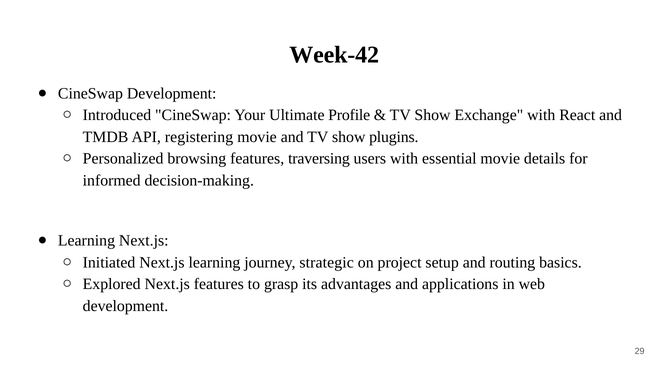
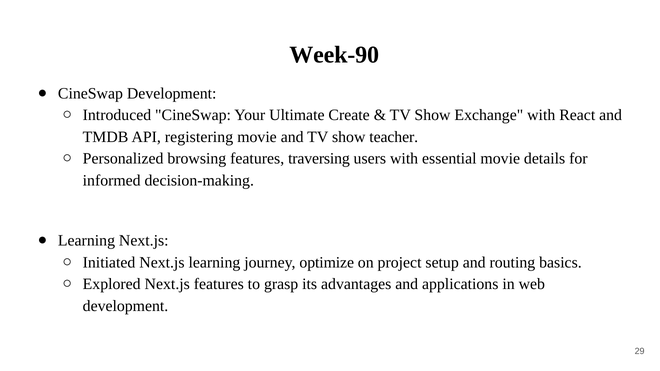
Week-42: Week-42 -> Week-90 (334, 55)
Profile: Profile -> Create (349, 115)
plugins: plugins -> teacher (394, 137)
strategic: strategic -> optimize (327, 262)
